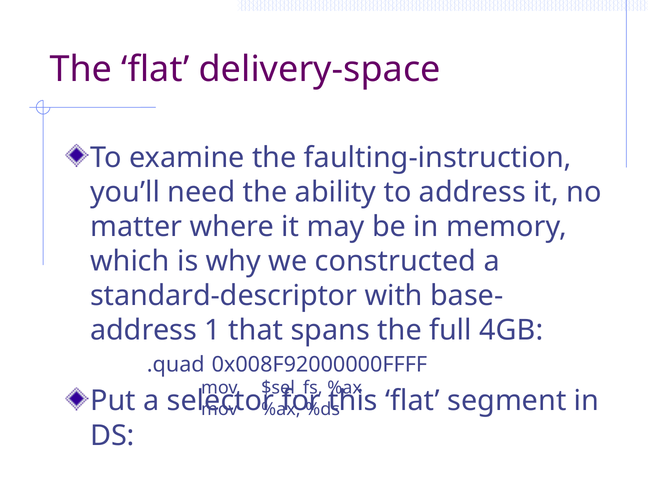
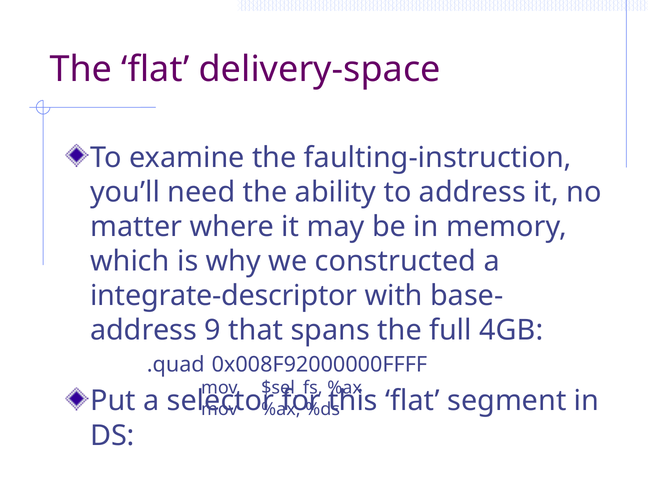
standard-descriptor: standard-descriptor -> integrate-descriptor (224, 296)
1: 1 -> 9 (213, 330)
